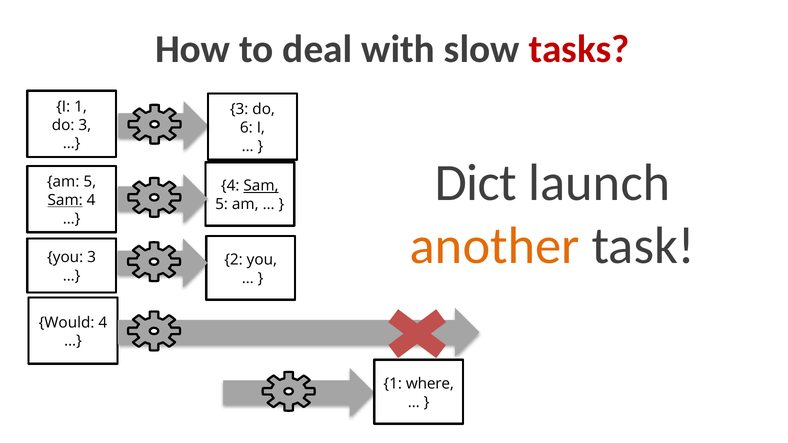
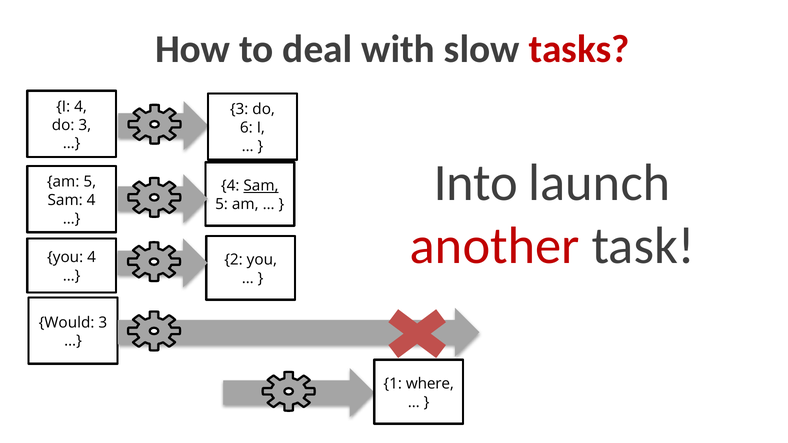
I 1: 1 -> 4 (81, 107)
Dict: Dict -> Into (476, 183)
Sam underline: present -> none (65, 200)
another colour: orange -> red (495, 246)
you 3: 3 -> 4 (92, 257)
Would 4: 4 -> 3 (103, 323)
